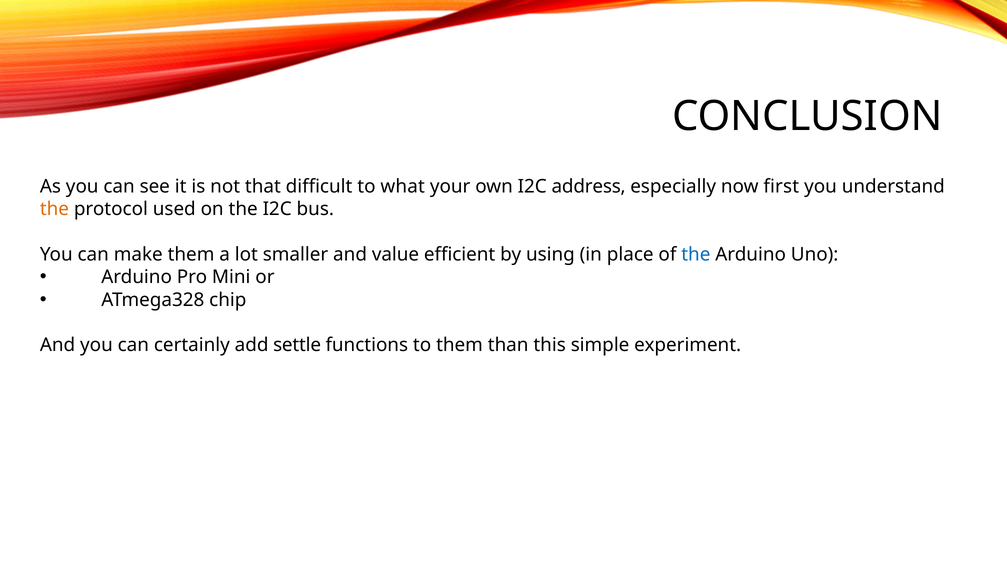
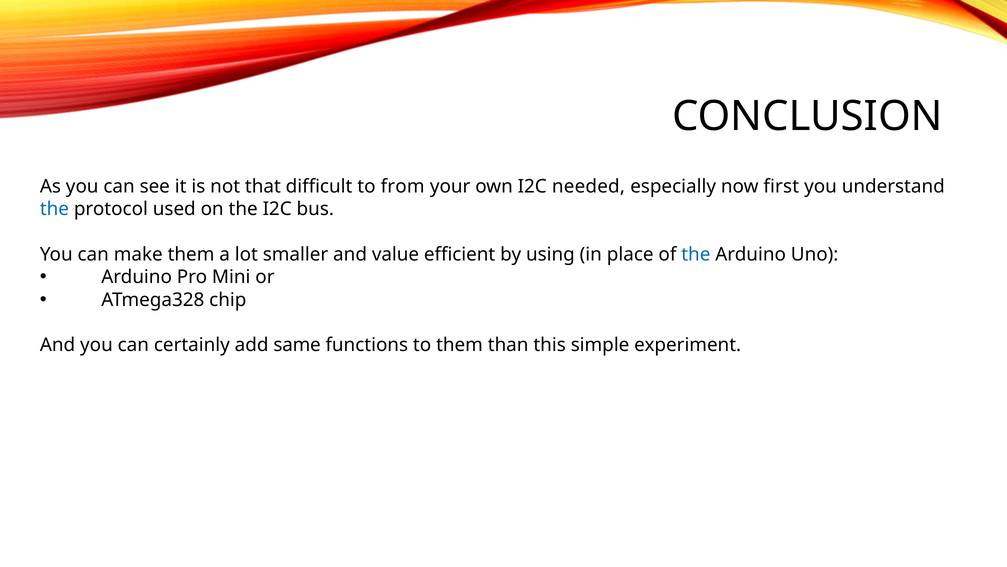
what: what -> from (403, 186)
address: address -> needed (588, 186)
the colour: orange -> blue (54, 209)
settle: settle -> same (297, 345)
